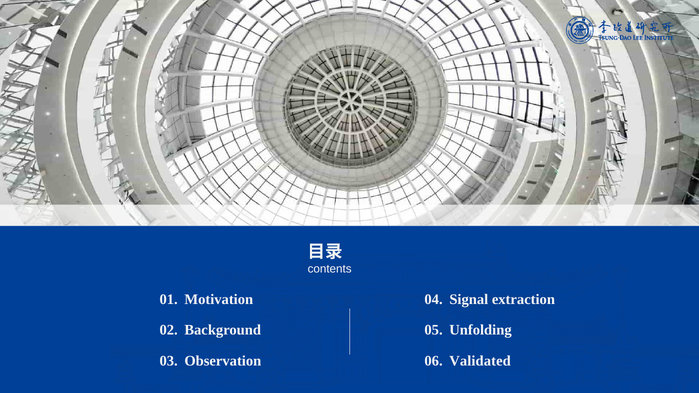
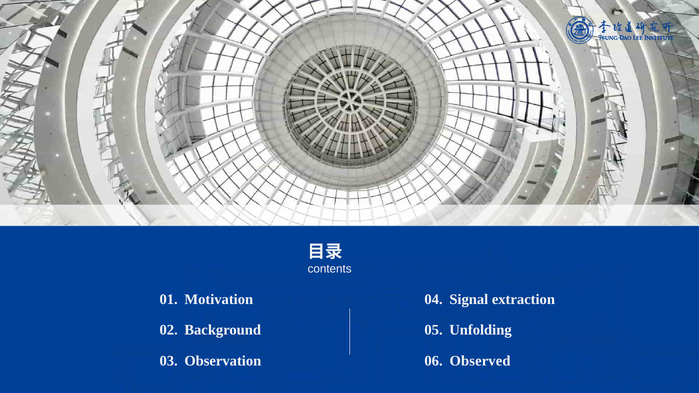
Validated: Validated -> Observed (480, 361)
